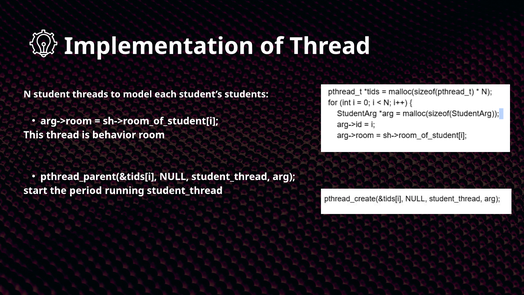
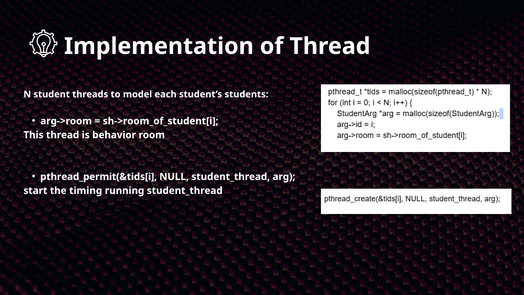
pthread_parent(&tids[i: pthread_parent(&tids[i -> pthread_permit(&tids[i (99, 177)
period: period -> timing (86, 190)
